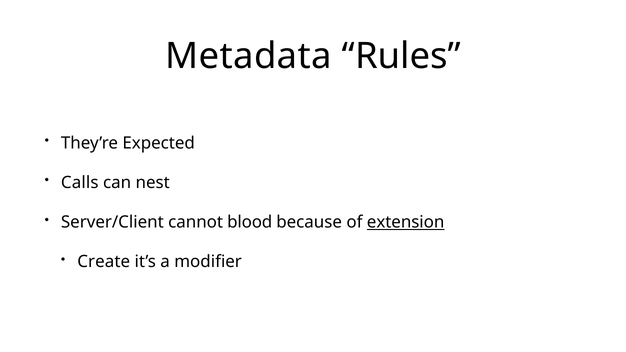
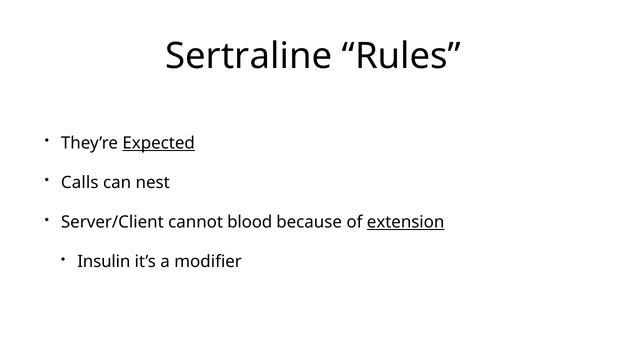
Metadata: Metadata -> Sertraline (249, 56)
Expected underline: none -> present (159, 143)
Create: Create -> Insulin (104, 262)
